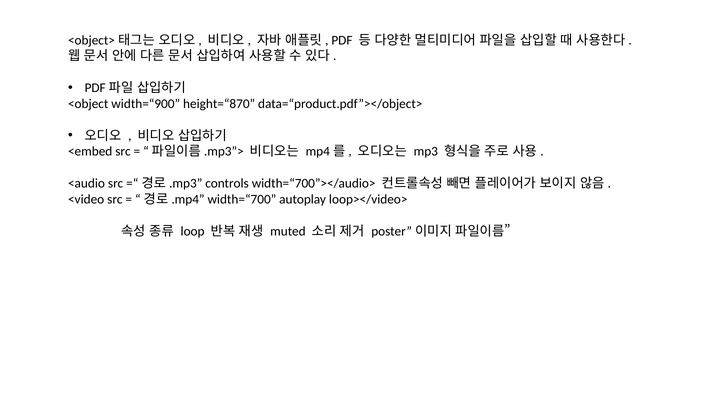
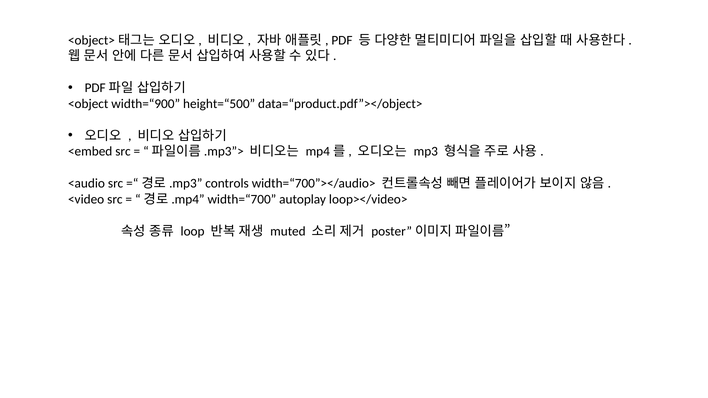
height=“870: height=“870 -> height=“500 (219, 104)
